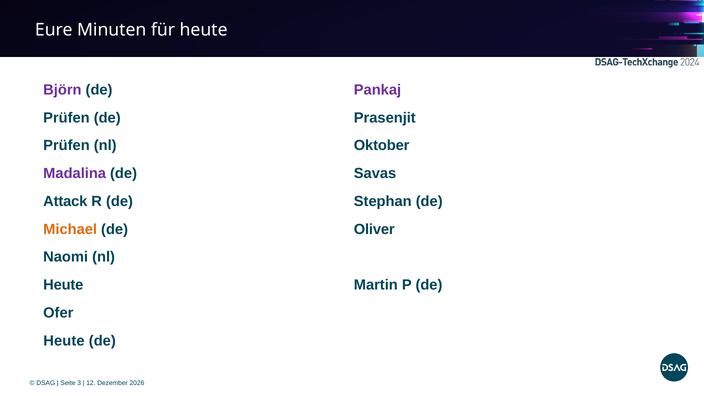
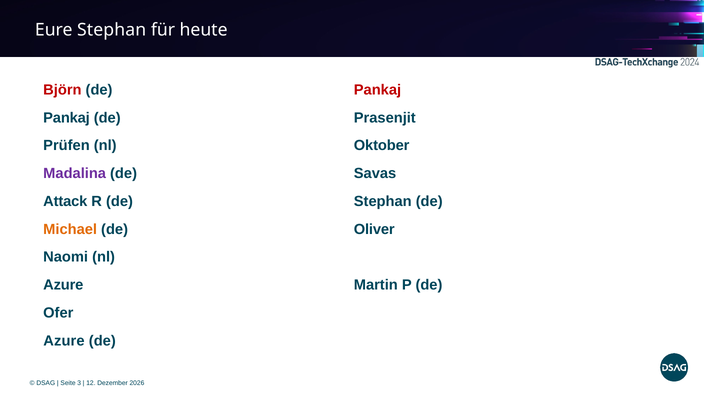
Eure Minuten: Minuten -> Stephan (112, 30)
Björn colour: purple -> red (62, 90)
Pankaj colour: purple -> red (377, 90)
Prüfen: Prüfen -> Pankaj (67, 118)
Heute: Heute -> Azure (63, 285)
Heute: Heute -> Azure (64, 341)
